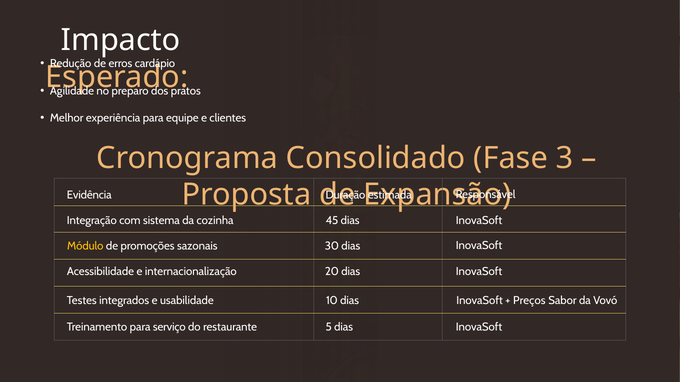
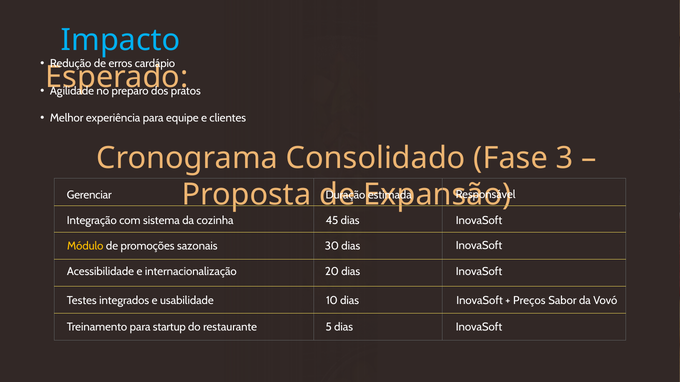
Impacto colour: white -> light blue (121, 40)
Evidência: Evidência -> Gerenciar (89, 195)
serviço: serviço -> startup (169, 327)
